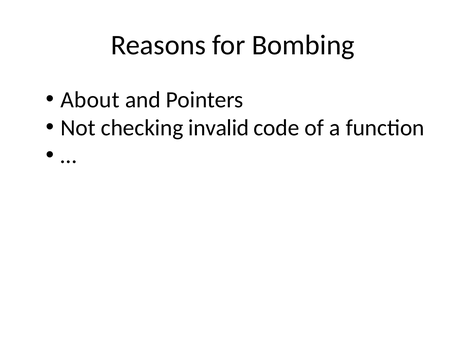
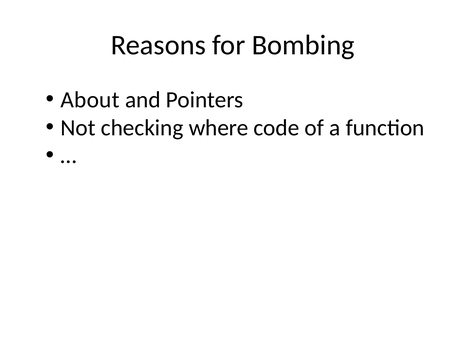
invalid: invalid -> where (219, 128)
